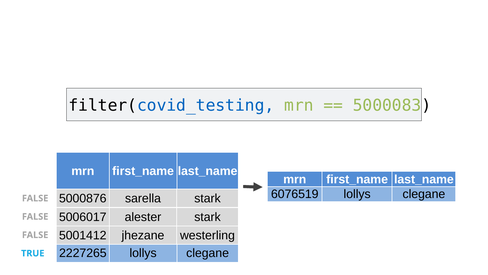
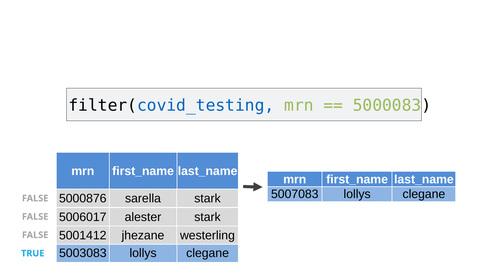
6076519: 6076519 -> 5007083 (295, 194)
2227265: 2227265 -> 5003083 (83, 253)
